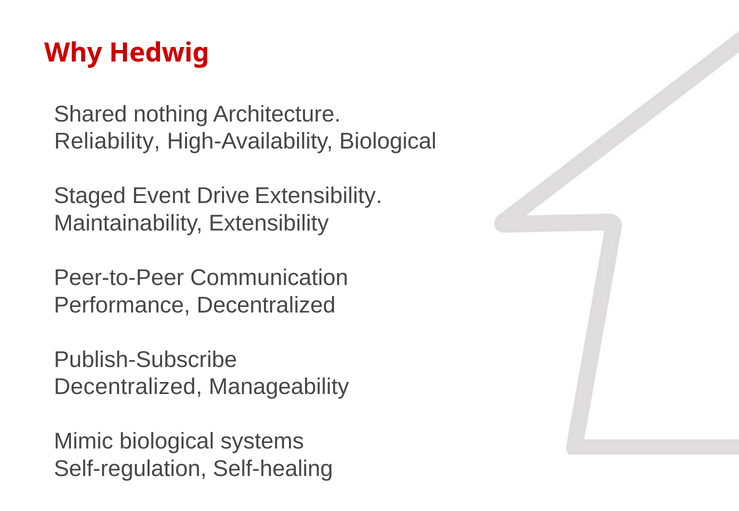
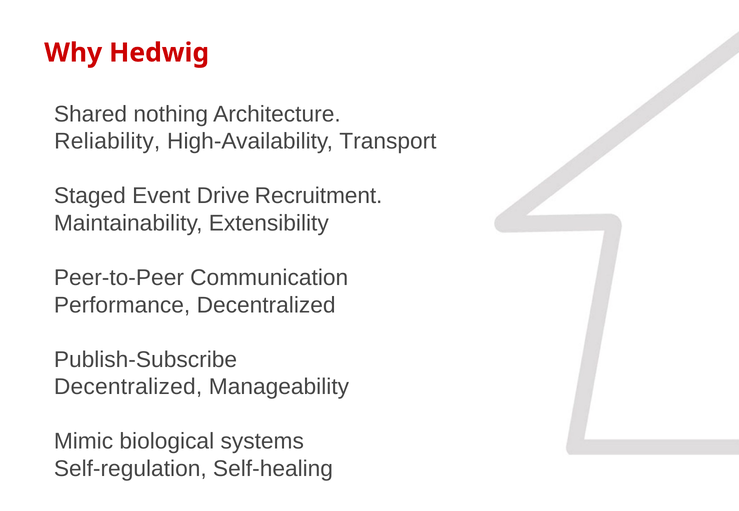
High-Availability Biological: Biological -> Transport (388, 142)
Drive Extensibility: Extensibility -> Recruitment (319, 196)
